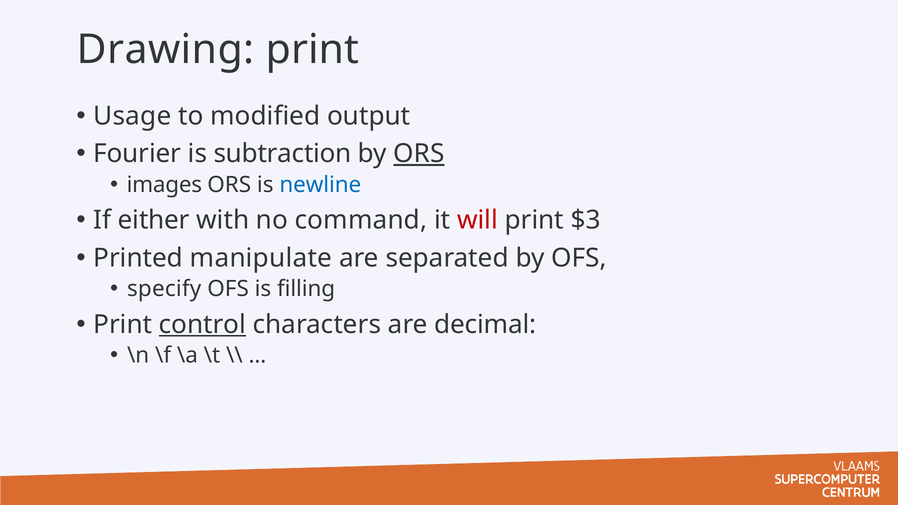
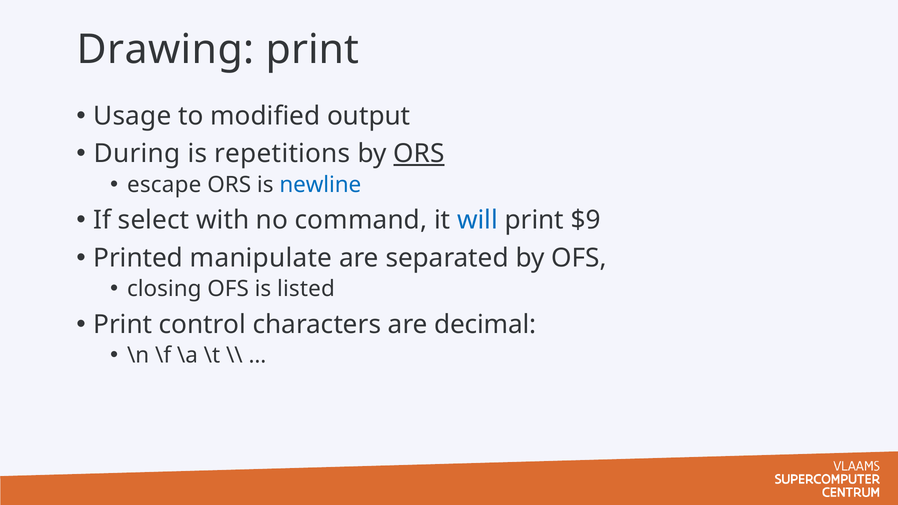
Fourier: Fourier -> During (137, 154)
subtraction: subtraction -> repetitions (282, 154)
images: images -> escape (164, 185)
either: either -> select (154, 220)
will colour: red -> blue (478, 220)
$3: $3 -> $9 (586, 220)
specify: specify -> closing (164, 289)
filling: filling -> listed (306, 289)
control underline: present -> none (202, 325)
